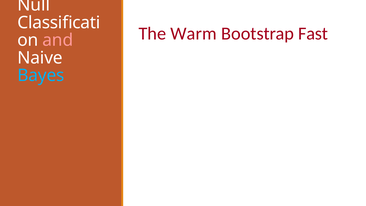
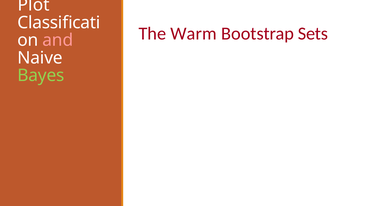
Null: Null -> Plot (34, 5)
Fast: Fast -> Sets (313, 34)
Bayes colour: light blue -> light green (41, 75)
